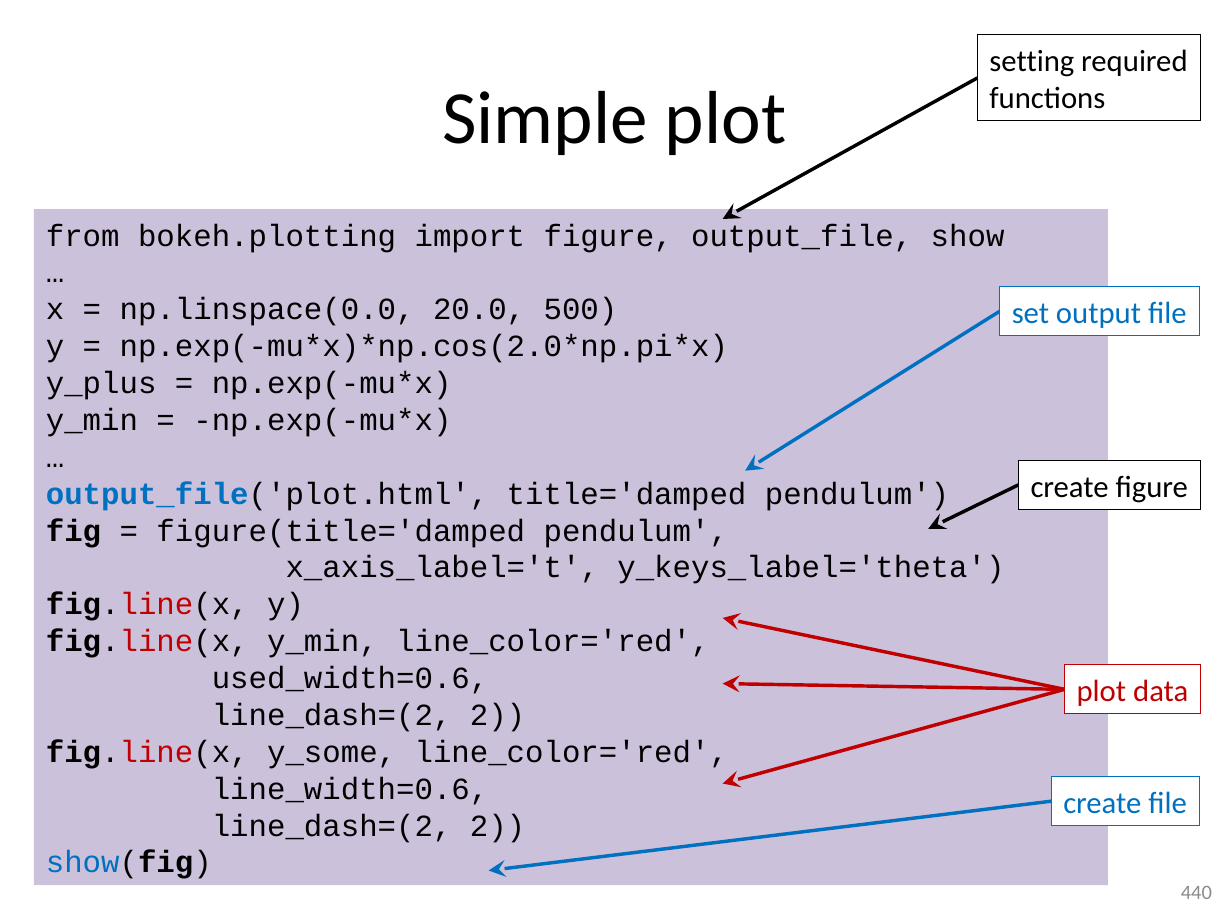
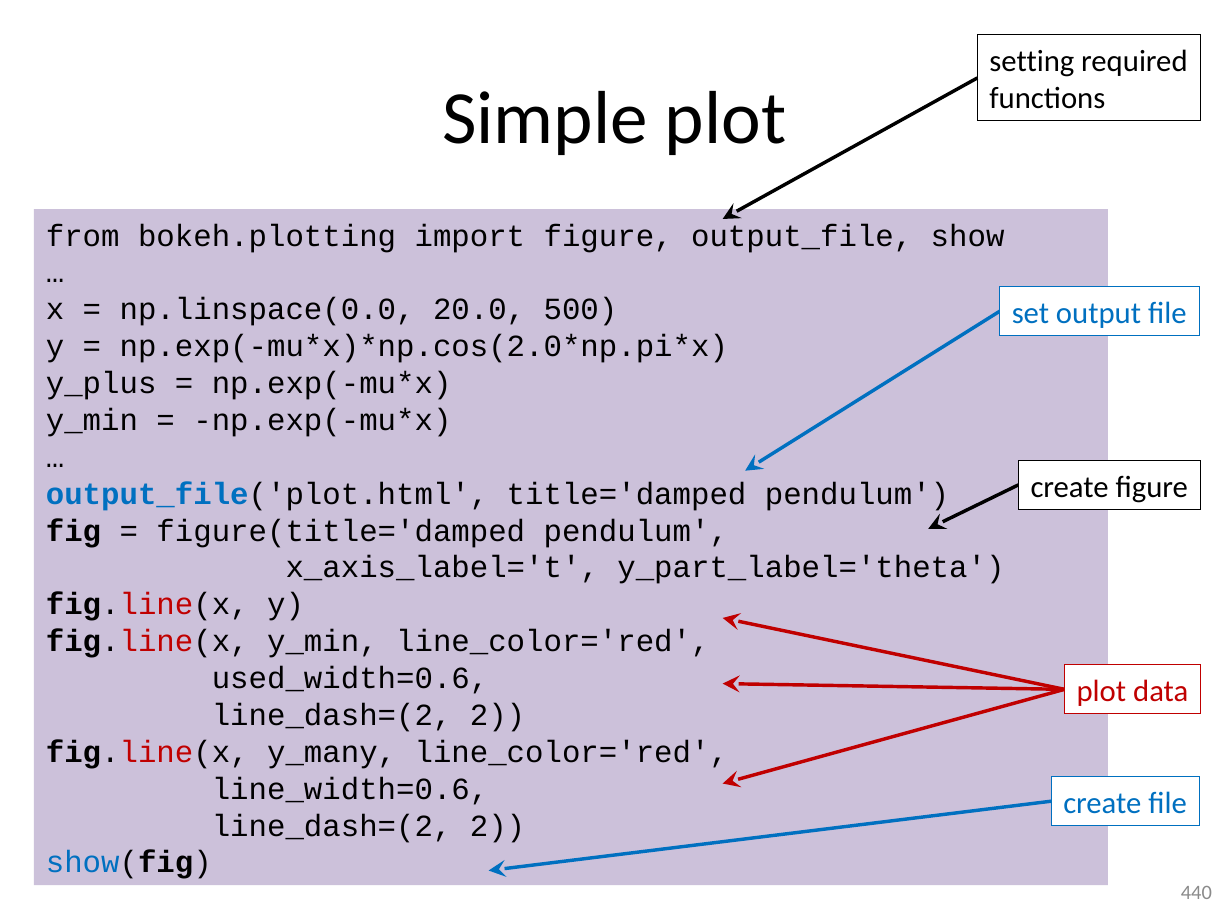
y_keys_label='theta: y_keys_label='theta -> y_part_label='theta (811, 568)
y_some: y_some -> y_many (332, 752)
